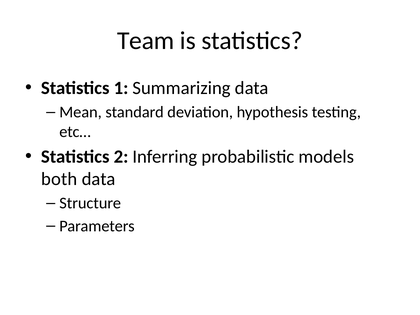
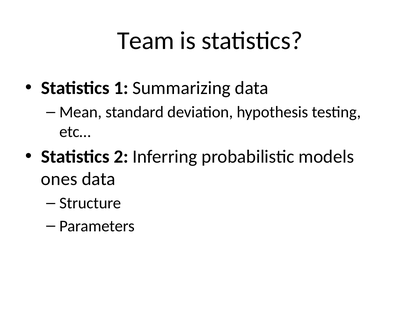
both: both -> ones (59, 179)
